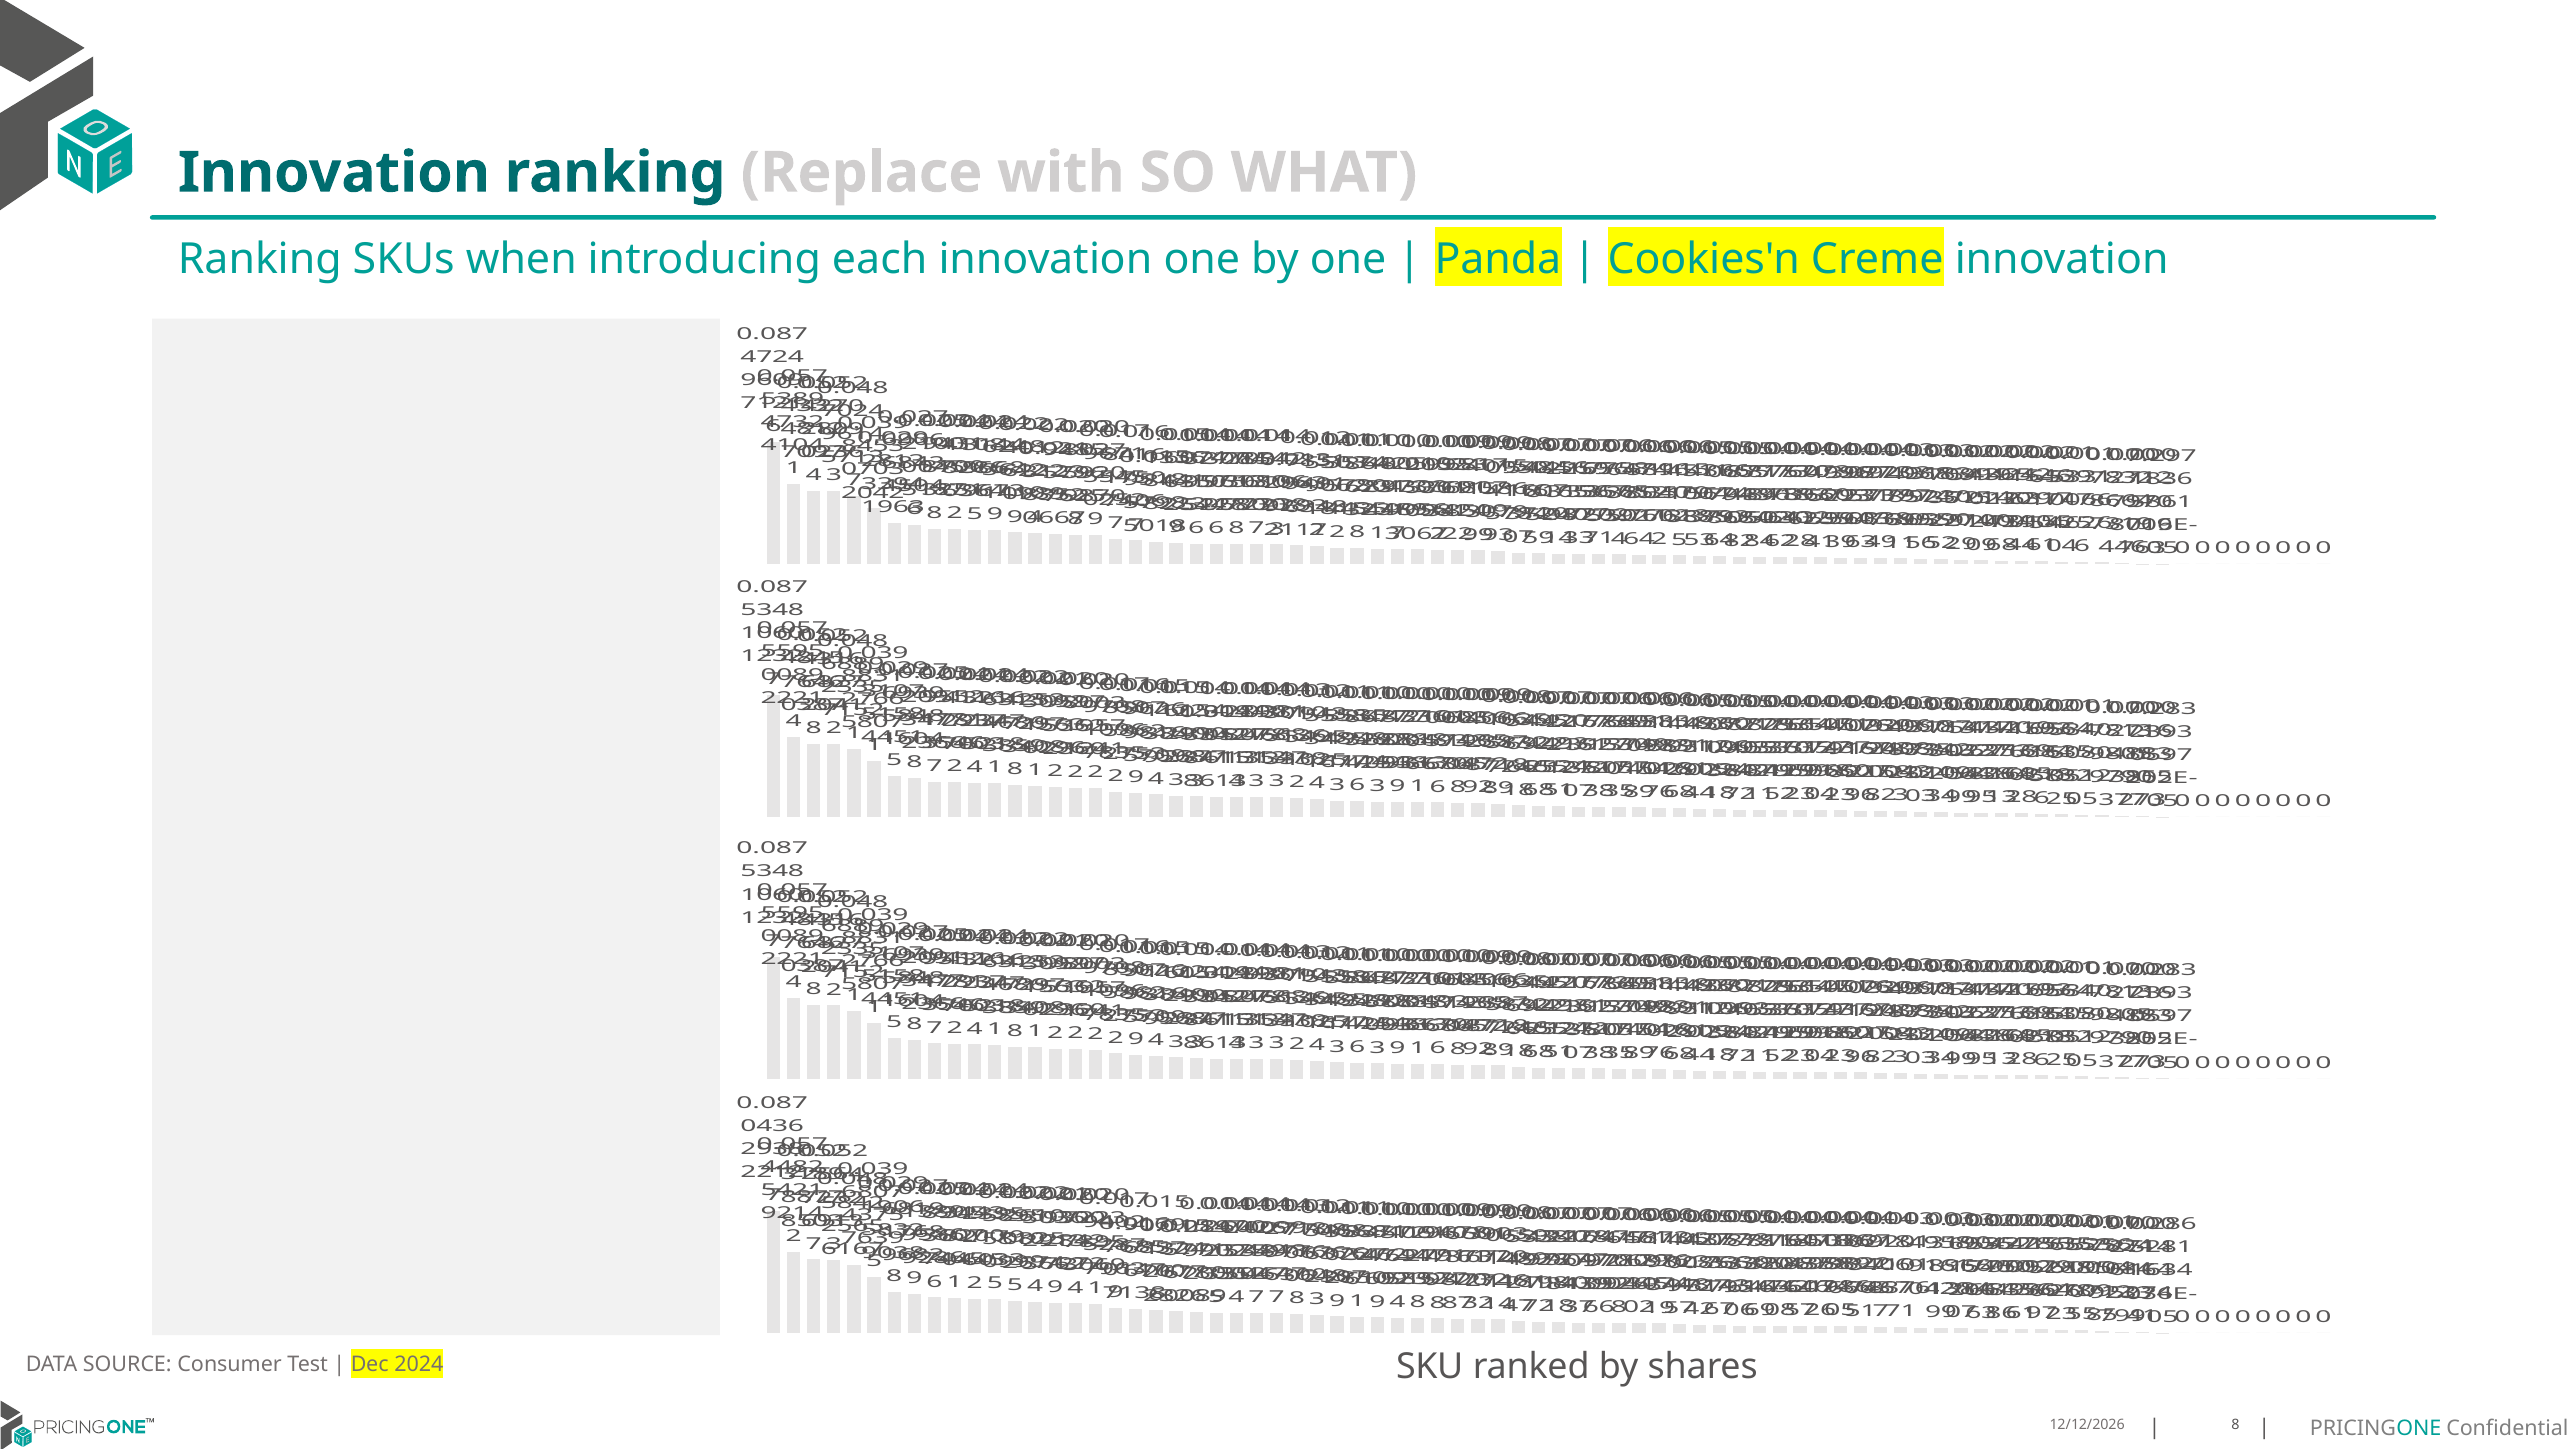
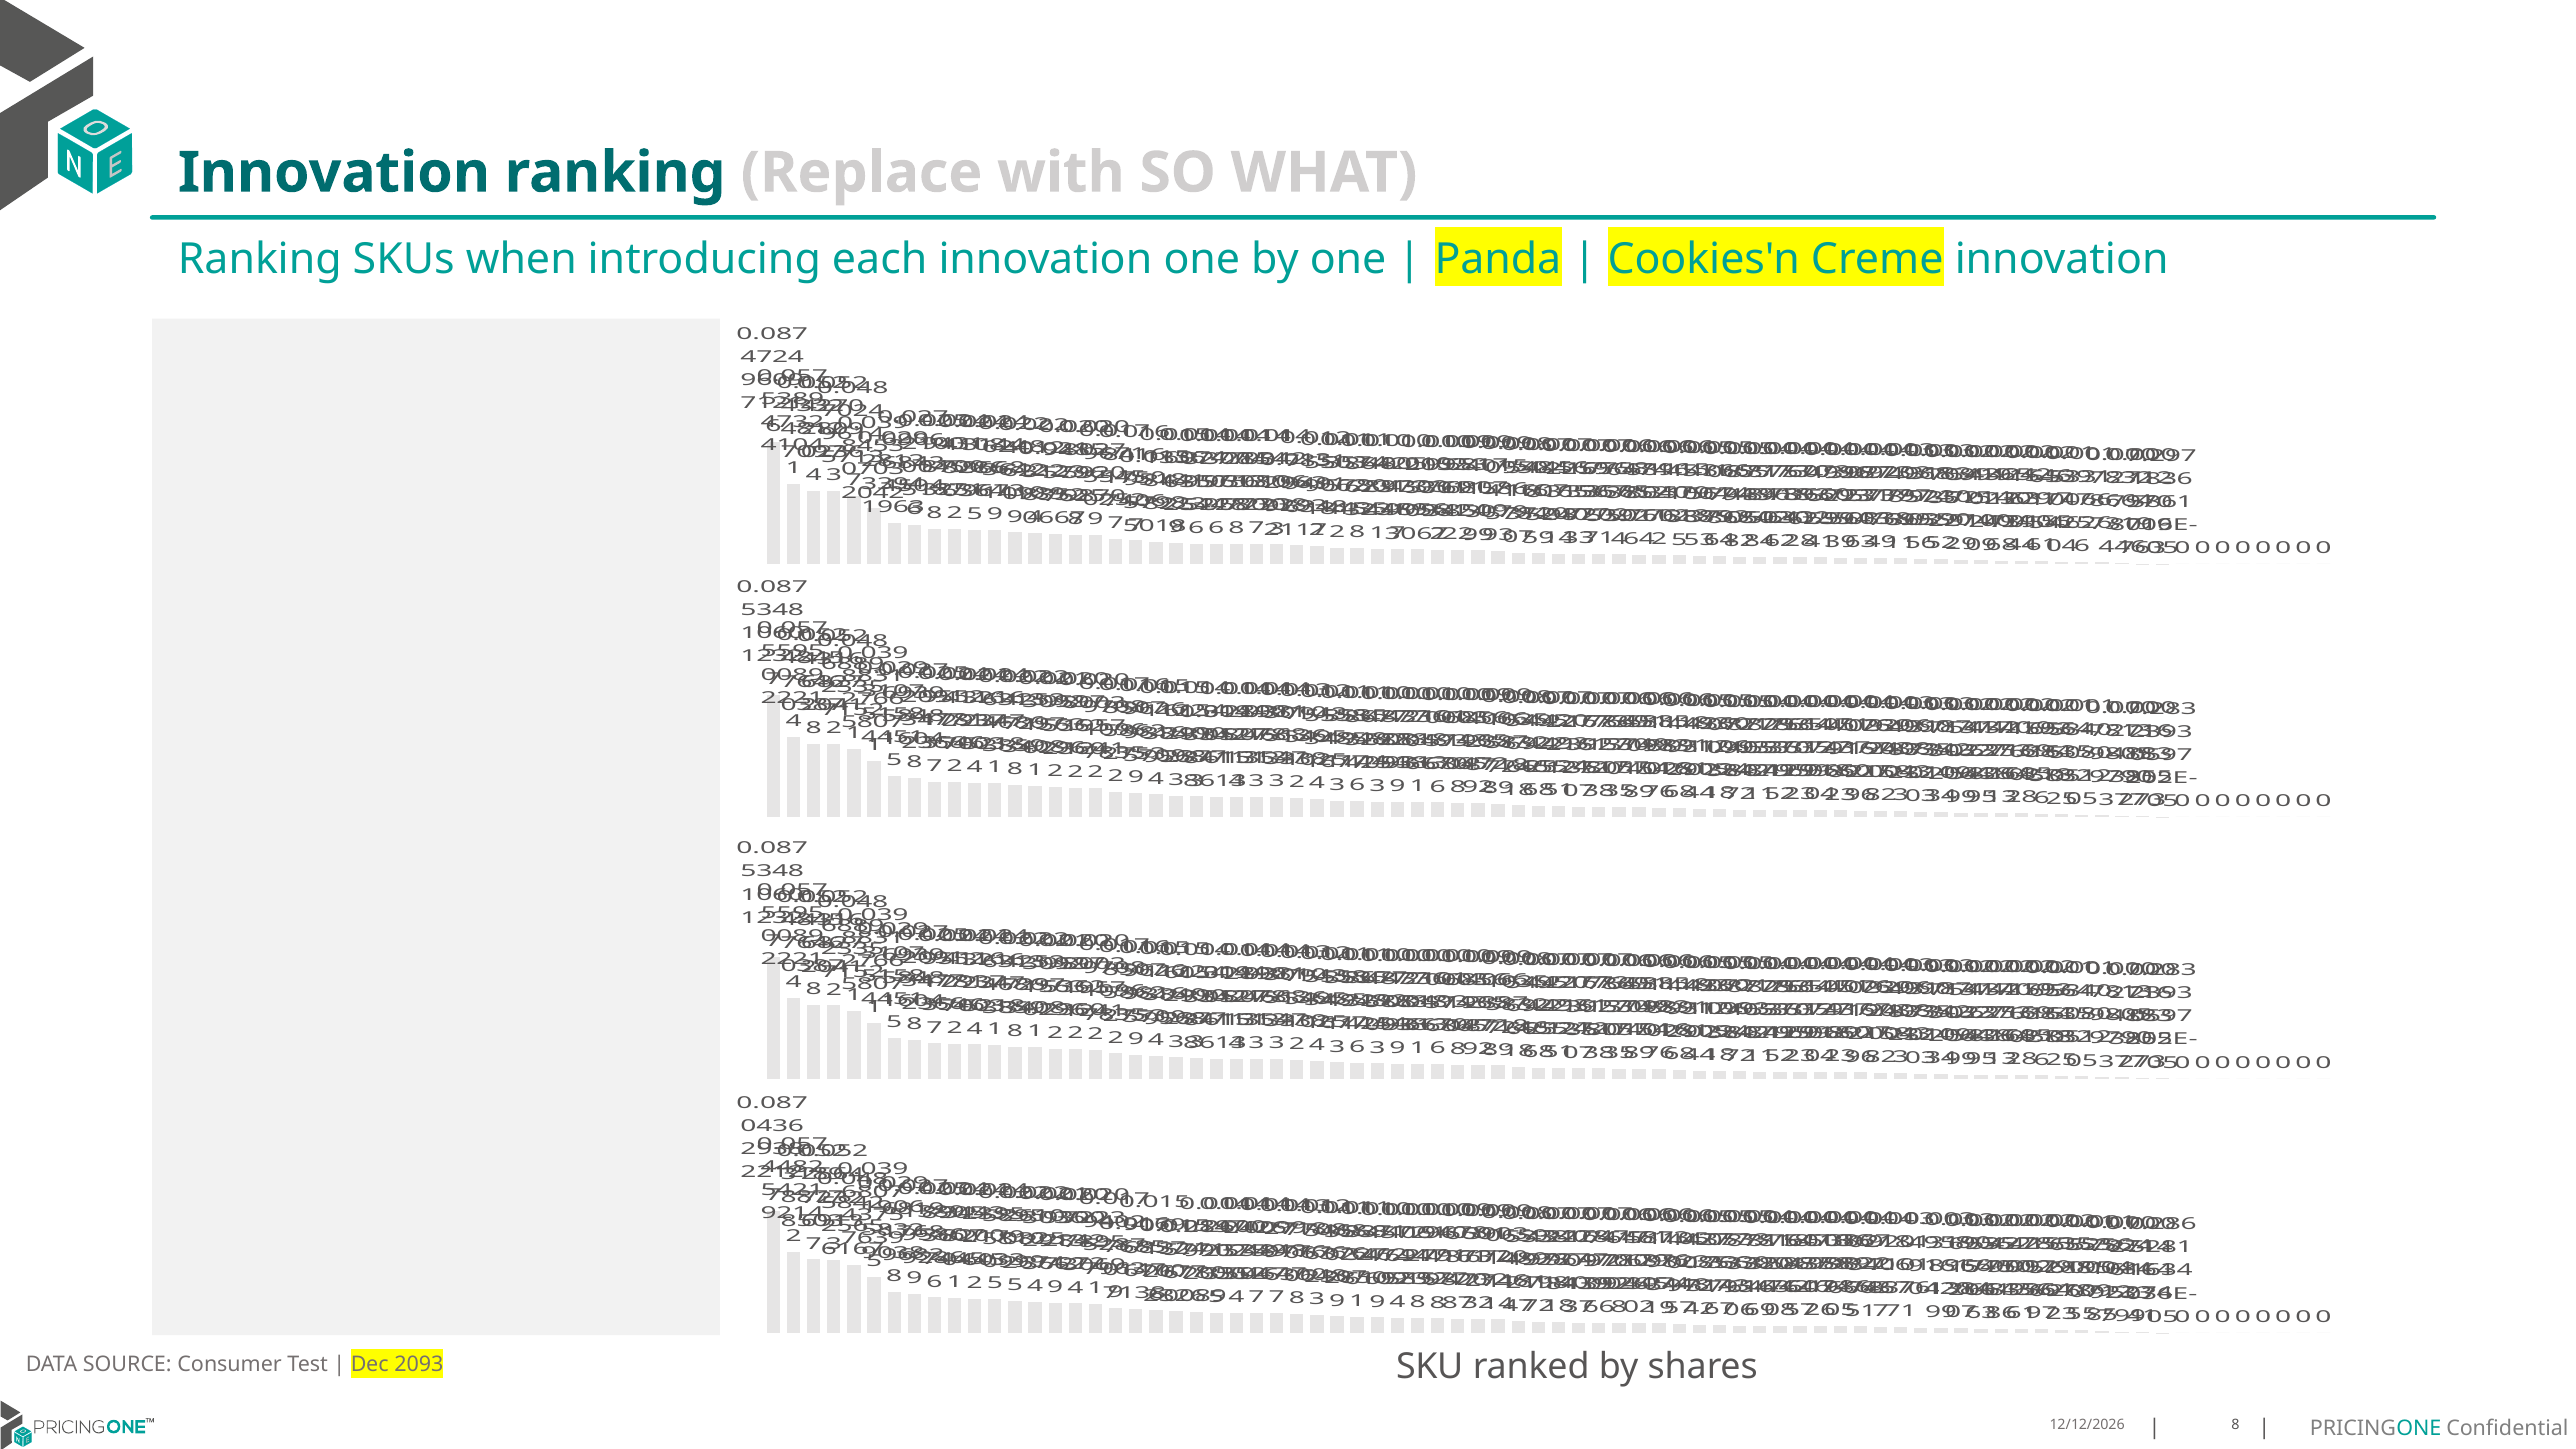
2024: 2024 -> 2093 (419, 1365)
